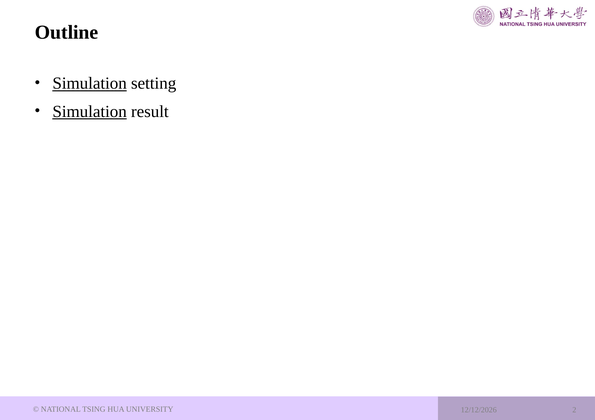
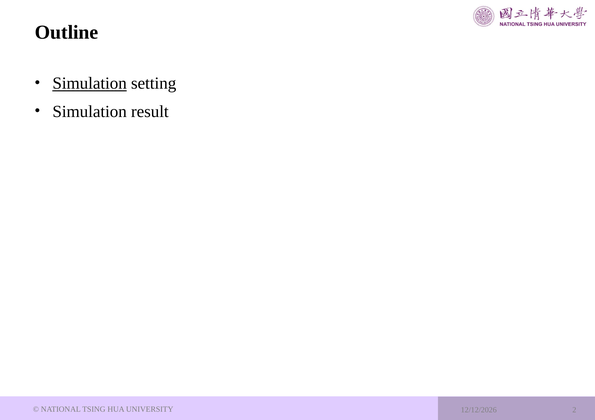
Simulation underline: present -> none (90, 112)
